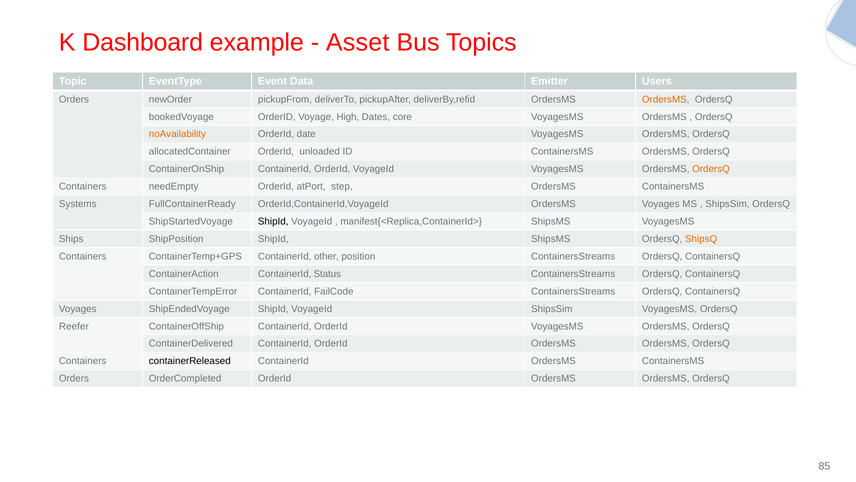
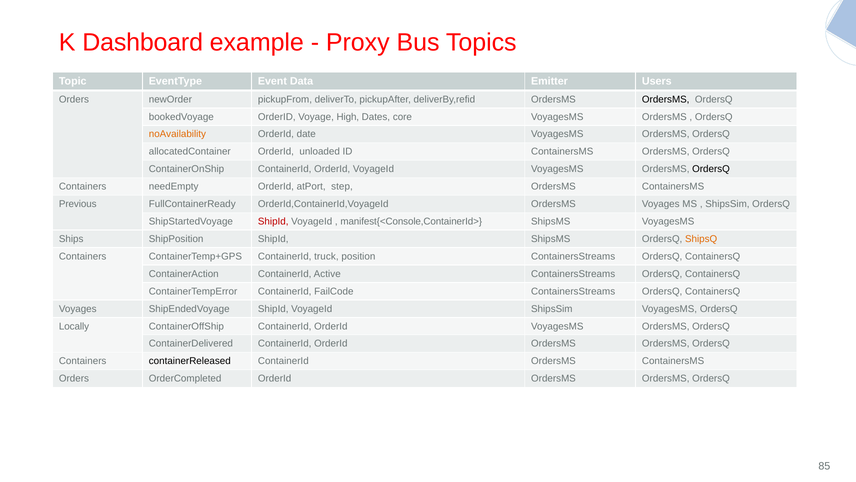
Asset: Asset -> Proxy (358, 43)
OrdersMS colour: orange -> black (666, 99)
OrdersQ colour: orange -> black (711, 169)
Systems: Systems -> Previous (78, 204)
ShipId colour: black -> red (273, 221)
manifest{<Replica,ContainerId>: manifest{<Replica,ContainerId> -> manifest{<Console,ContainerId> (411, 221)
other: other -> truck (326, 256)
Status: Status -> Active (327, 274)
Reefer: Reefer -> Locally (74, 326)
